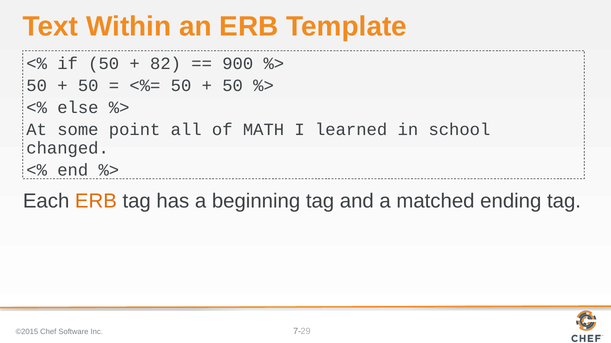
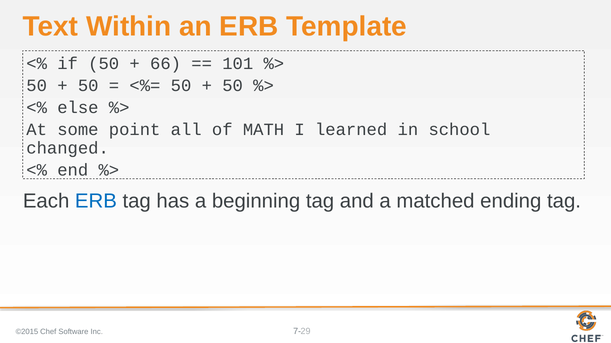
82: 82 -> 66 (166, 64)
900: 900 -> 101 (238, 64)
ERB colour: orange -> blue (96, 202)
